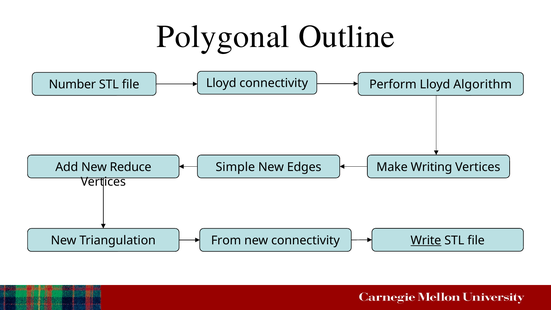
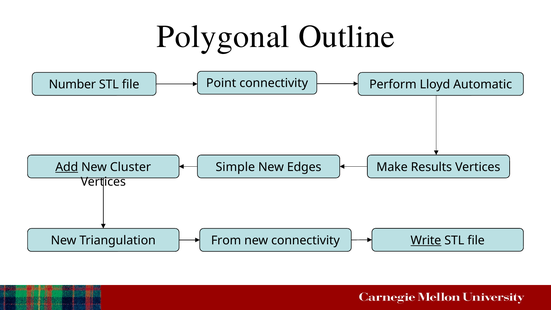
file Lloyd: Lloyd -> Point (221, 83)
Algorithm: Algorithm -> Automatic (483, 84)
Add underline: none -> present (67, 167)
Reduce: Reduce -> Cluster (130, 167)
Writing: Writing -> Results (431, 167)
